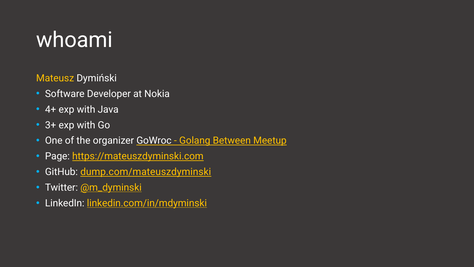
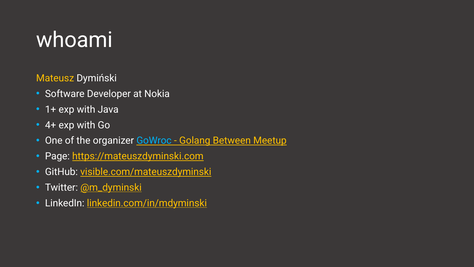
4+: 4+ -> 1+ (51, 109)
3+: 3+ -> 4+ (51, 125)
GoWroc colour: white -> light blue (154, 141)
dump.com/mateuszdyminski: dump.com/mateuszdyminski -> visible.com/mateuszdyminski (146, 172)
